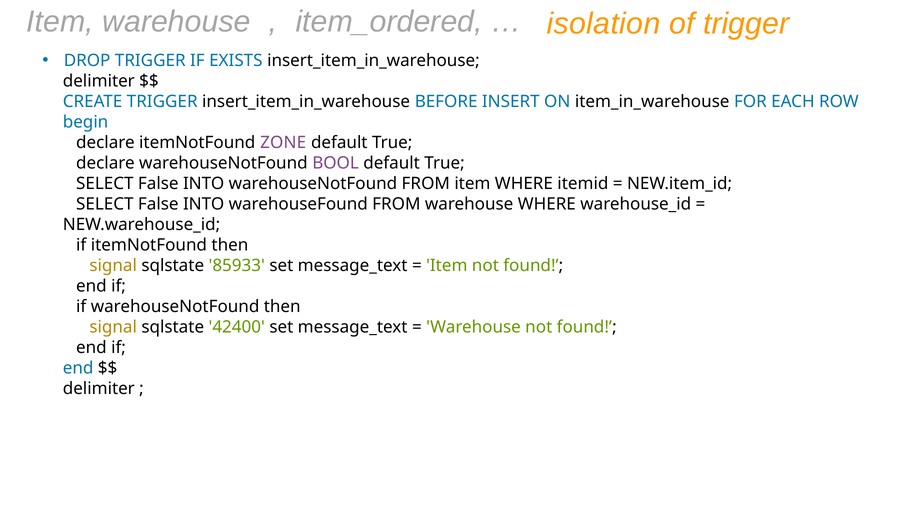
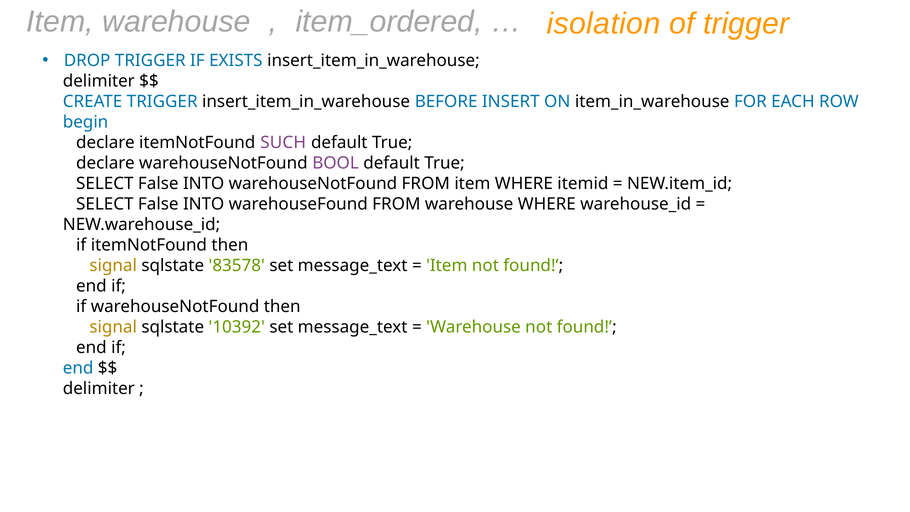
ZONE: ZONE -> SUCH (283, 143)
85933: 85933 -> 83578 (237, 265)
42400: 42400 -> 10392 (237, 327)
